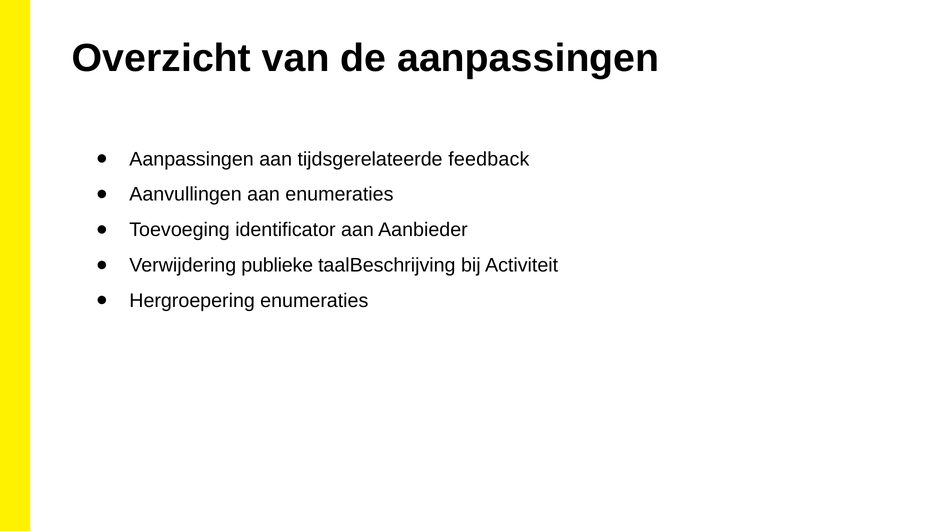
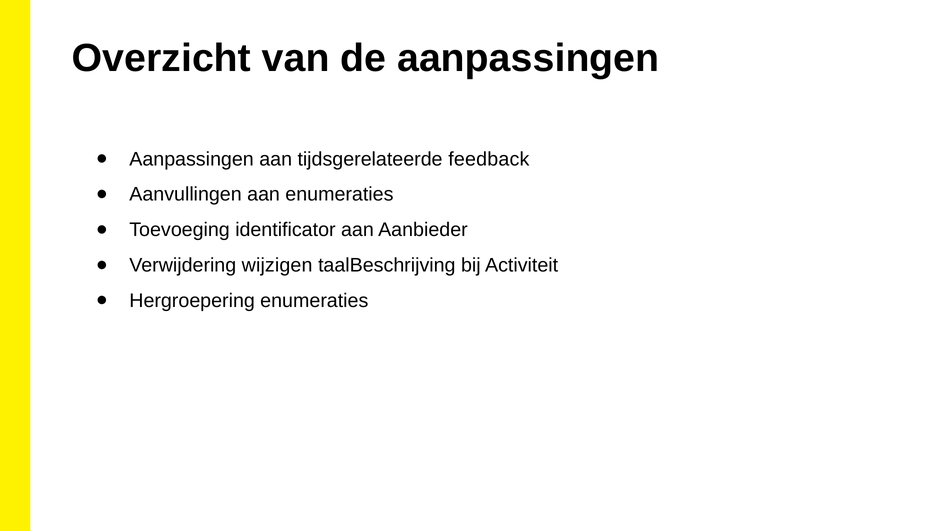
publieke: publieke -> wijzigen (277, 265)
